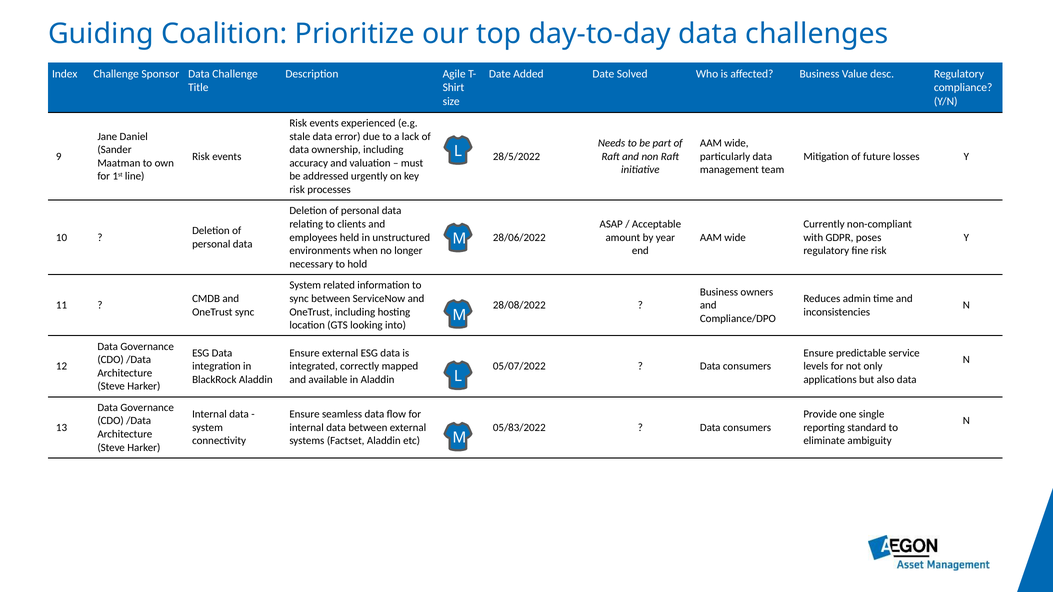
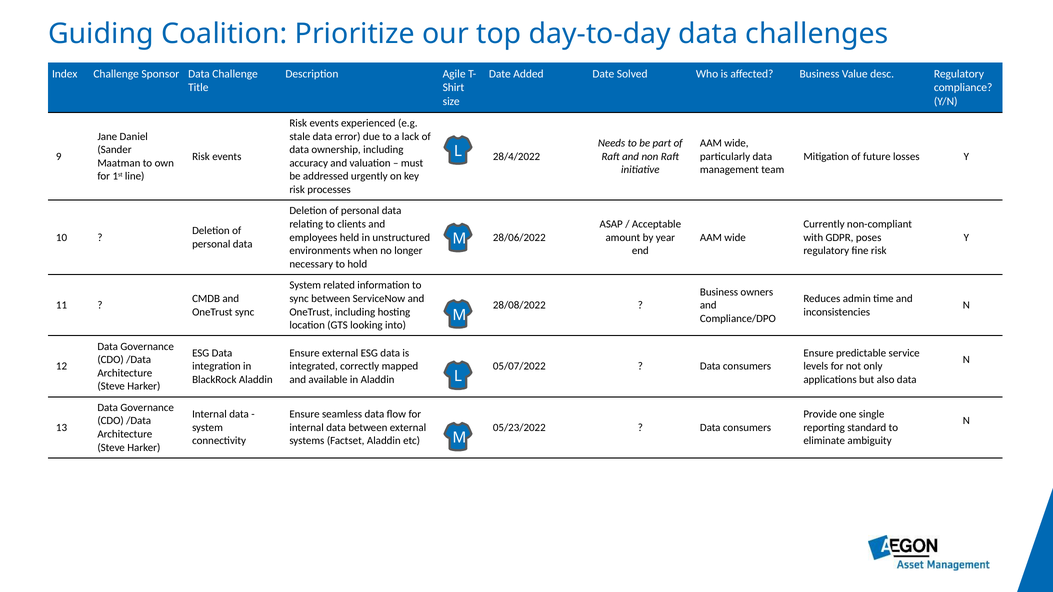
28/5/2022: 28/5/2022 -> 28/4/2022 (517, 156)
05/83/2022: 05/83/2022 -> 05/23/2022 (519, 428)
